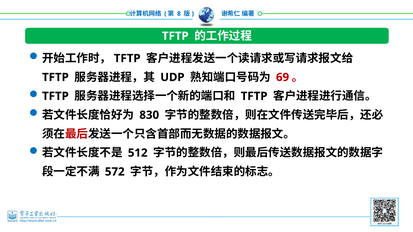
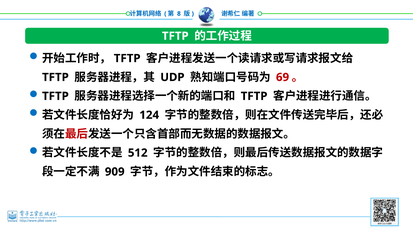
830: 830 -> 124 (149, 115)
572: 572 -> 909 (115, 172)
